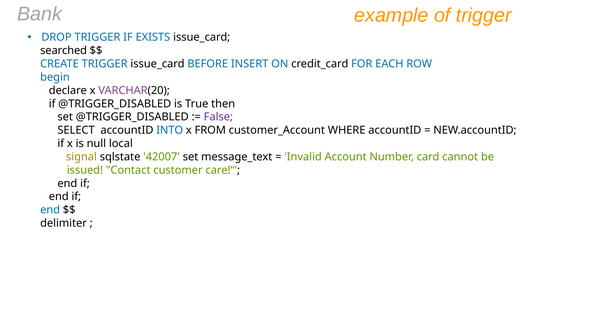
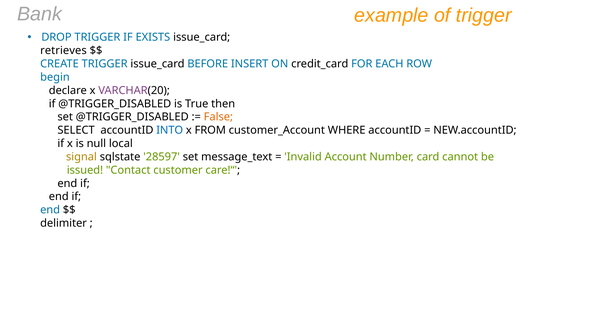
searched: searched -> retrieves (63, 51)
False colour: purple -> orange (218, 117)
42007: 42007 -> 28597 (162, 157)
